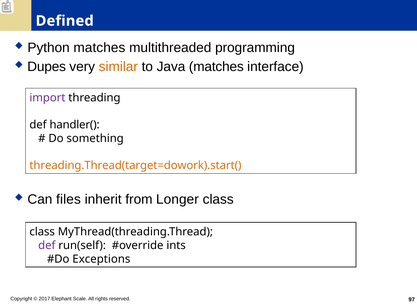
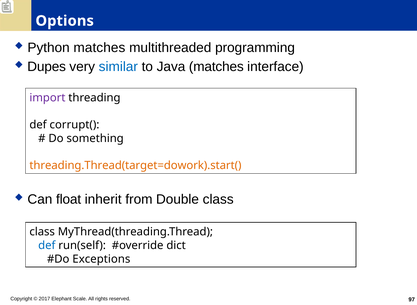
Defined: Defined -> Options (65, 21)
similar colour: orange -> blue (118, 67)
handler(: handler( -> corrupt( (74, 125)
files: files -> float (69, 200)
Longer: Longer -> Double (177, 200)
def colour: purple -> blue (47, 246)
ints: ints -> dict (176, 246)
